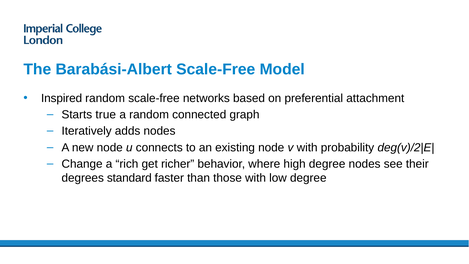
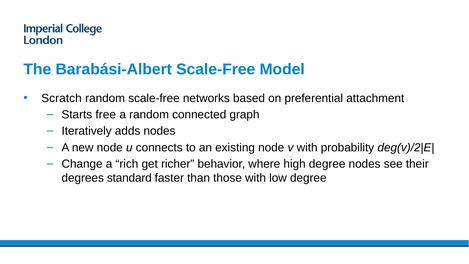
Inspired: Inspired -> Scratch (61, 98)
true: true -> free (106, 115)
